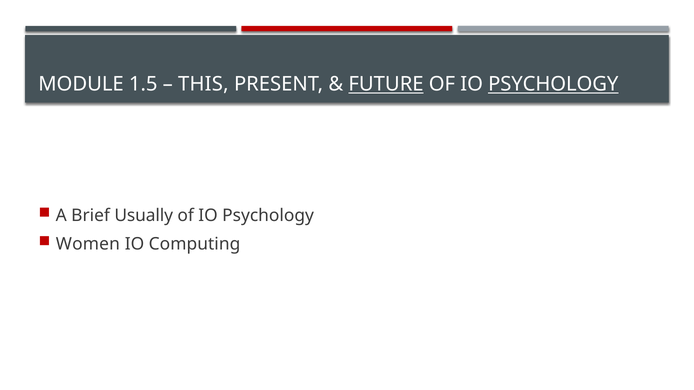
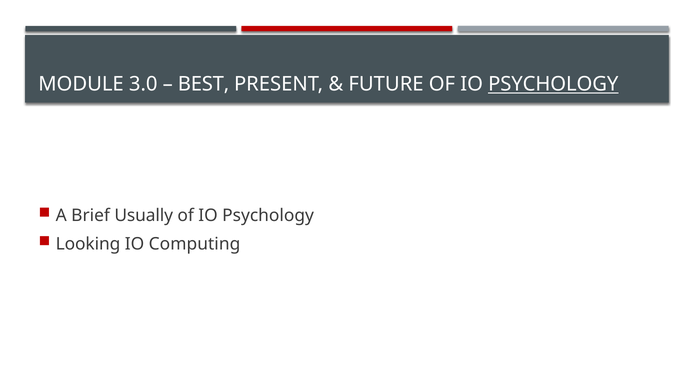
1.5: 1.5 -> 3.0 (143, 84)
THIS: THIS -> BEST (204, 84)
FUTURE underline: present -> none (386, 84)
Women: Women -> Looking (88, 244)
